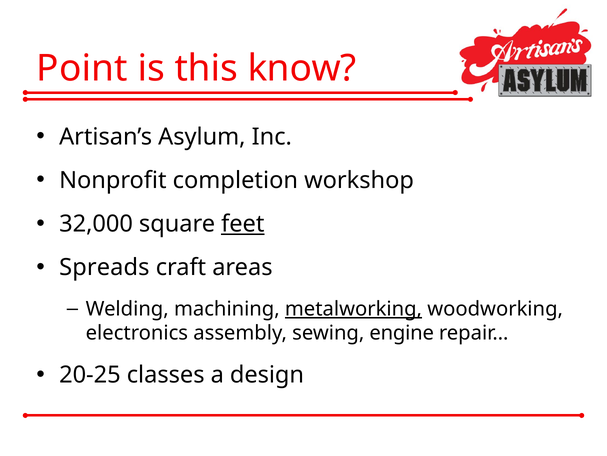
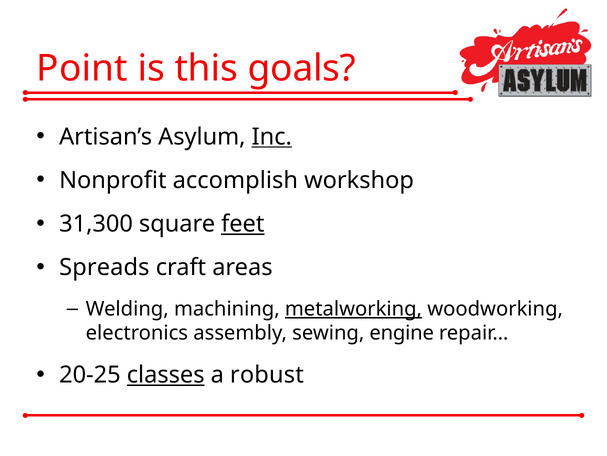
know: know -> goals (302, 68)
Inc underline: none -> present (272, 137)
completion: completion -> accomplish (235, 180)
32,000: 32,000 -> 31,300 (96, 224)
classes underline: none -> present (166, 374)
design: design -> robust (267, 374)
